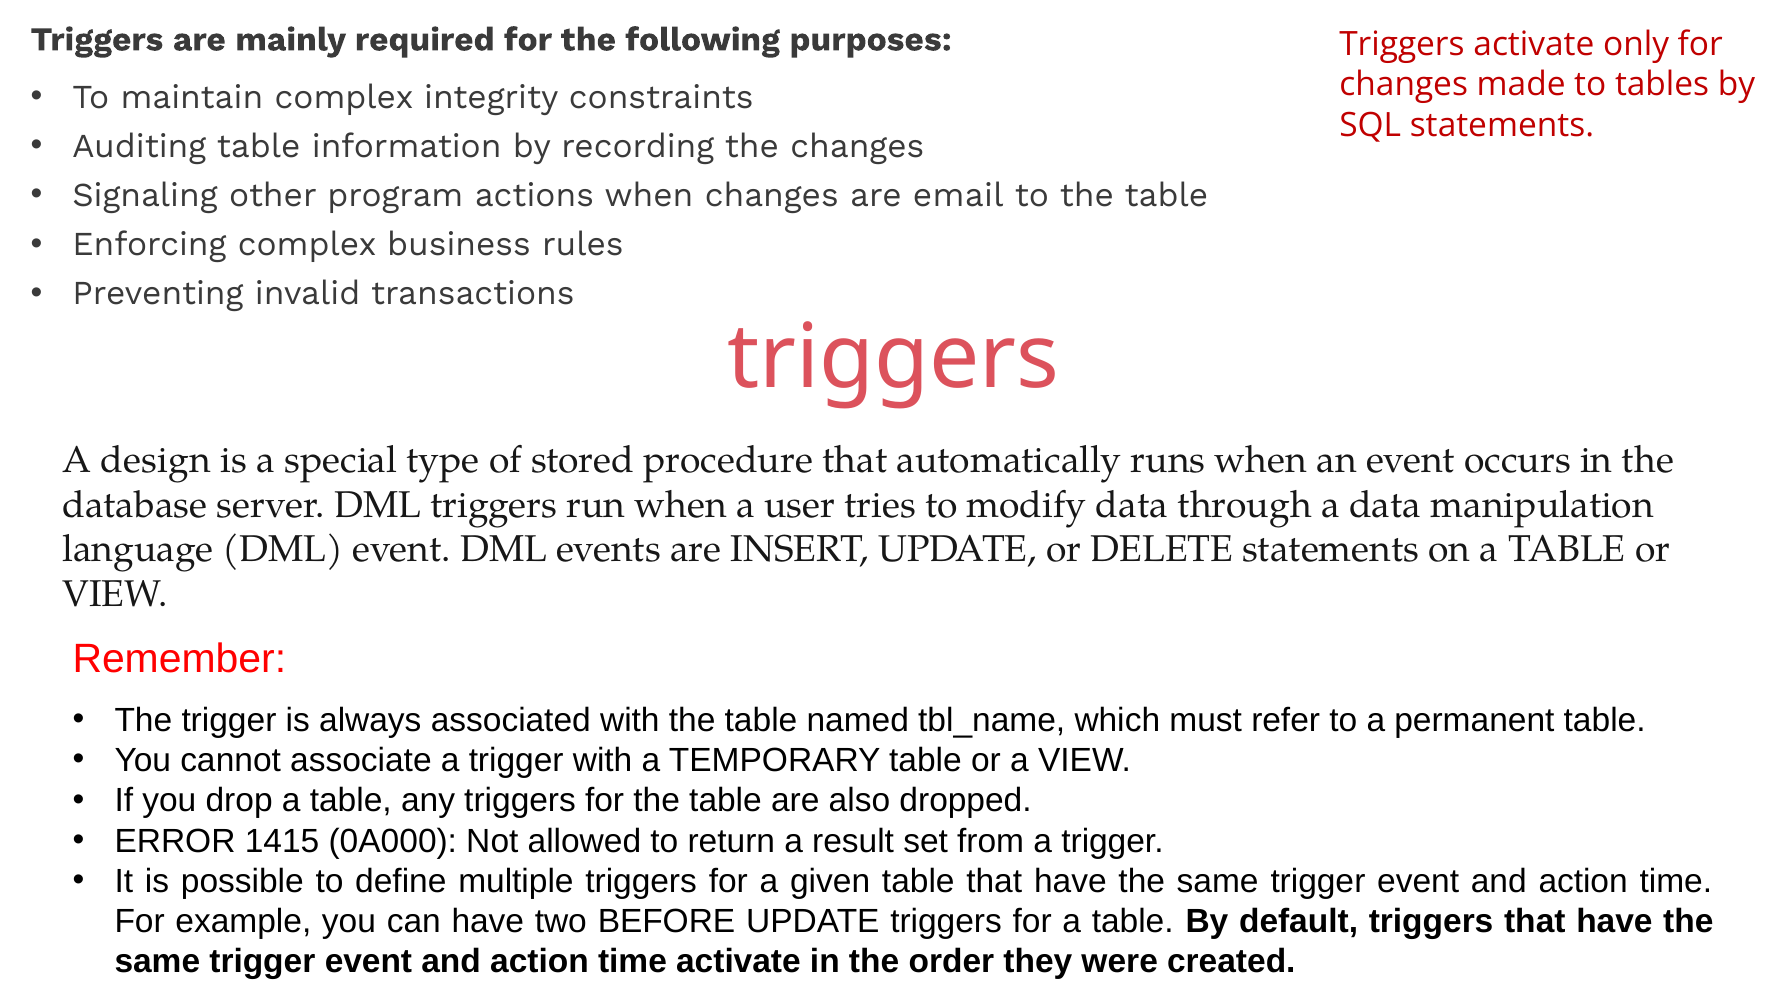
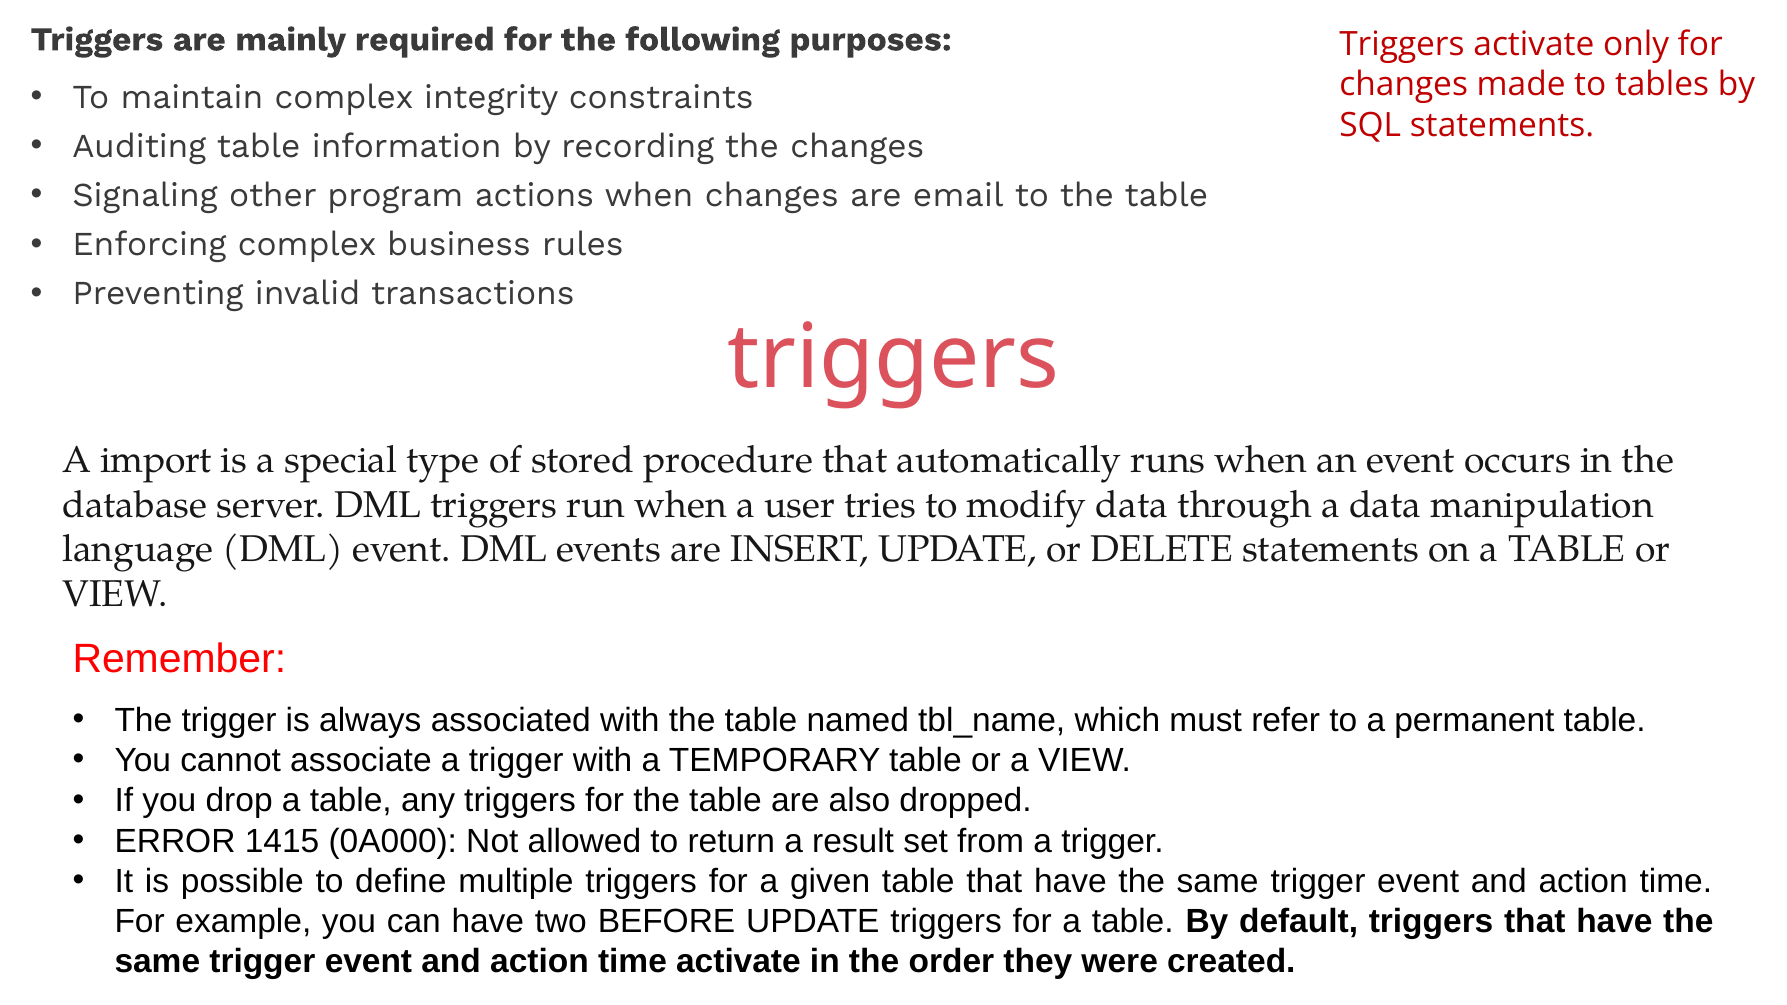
design: design -> import (156, 460)
